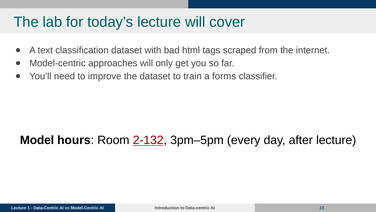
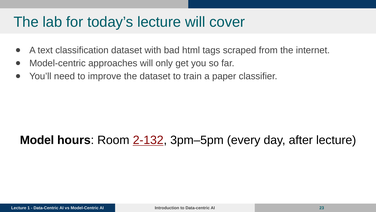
forms: forms -> paper (224, 76)
